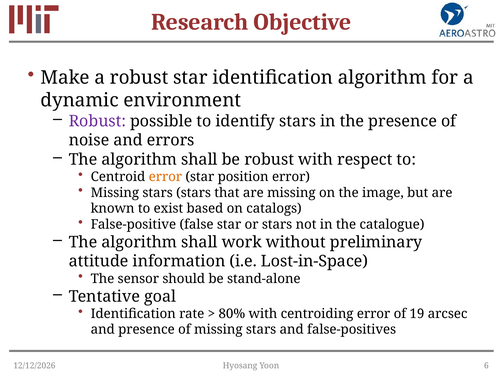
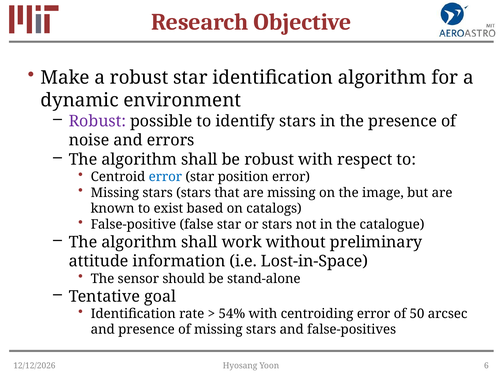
error colour: orange -> blue (165, 177)
80%: 80% -> 54% (232, 314)
19: 19 -> 50 (417, 314)
